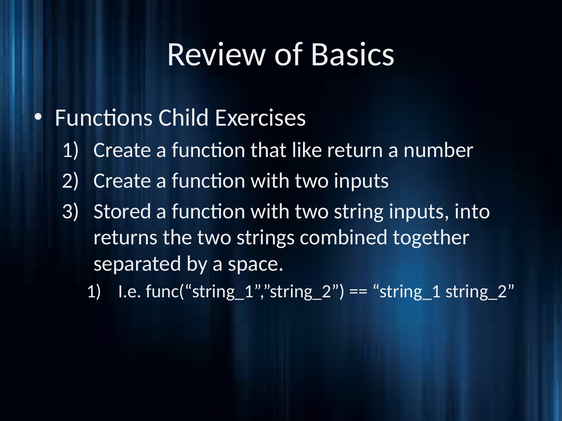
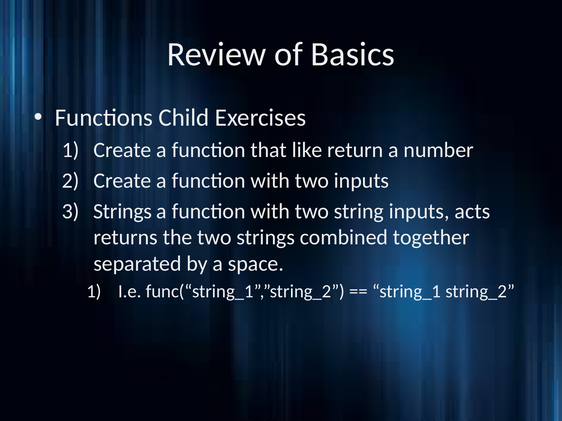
Stored: Stored -> Strings (123, 211)
into: into -> acts (472, 211)
